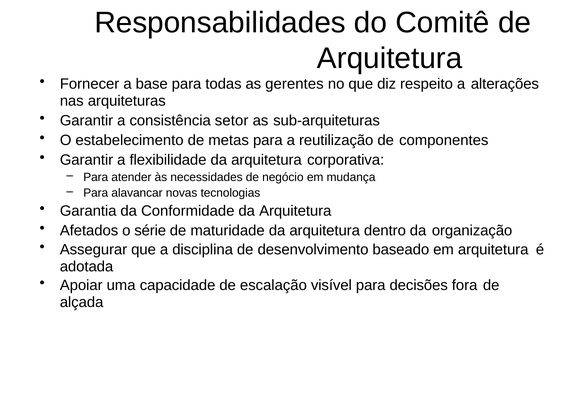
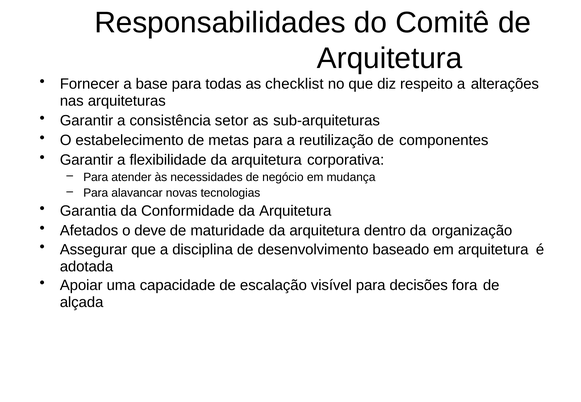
gerentes: gerentes -> checklist (294, 84)
série: série -> deve (150, 231)
